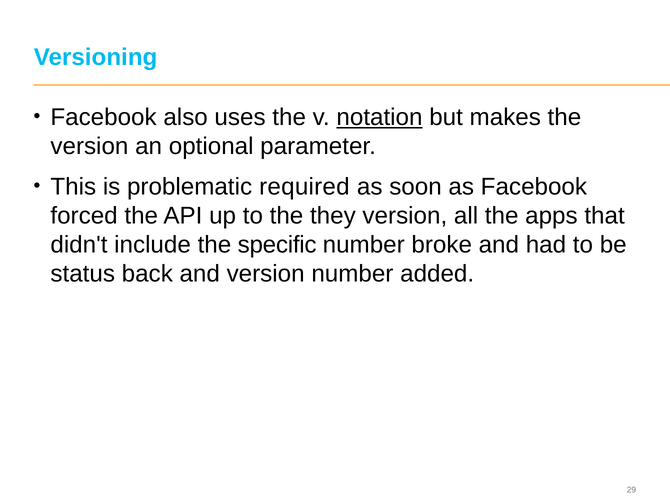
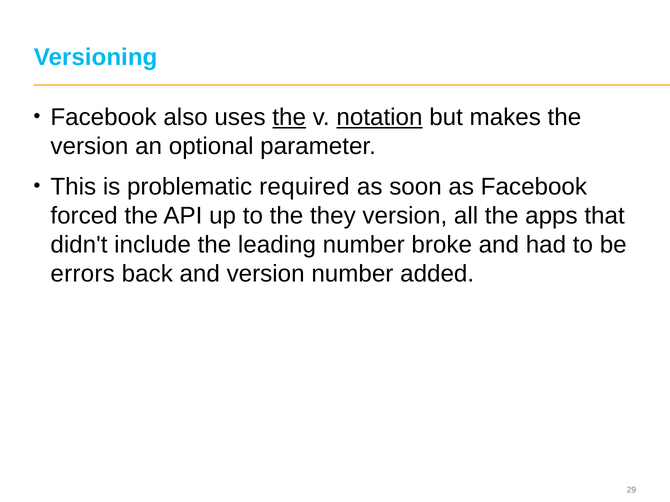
the underline: none -> present (289, 117)
specific: specific -> leading (277, 245)
status: status -> errors (83, 274)
